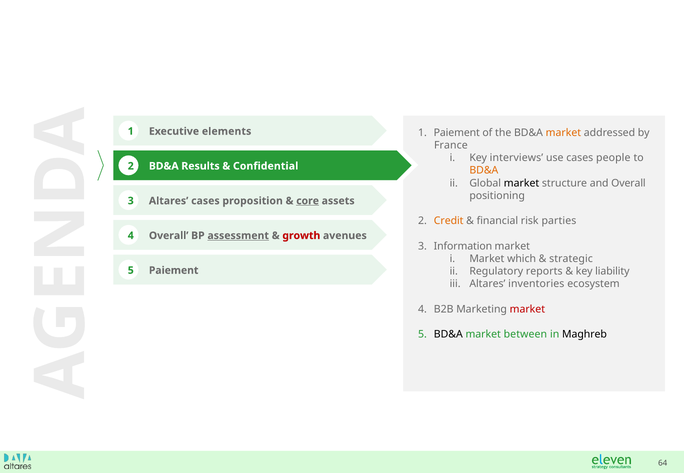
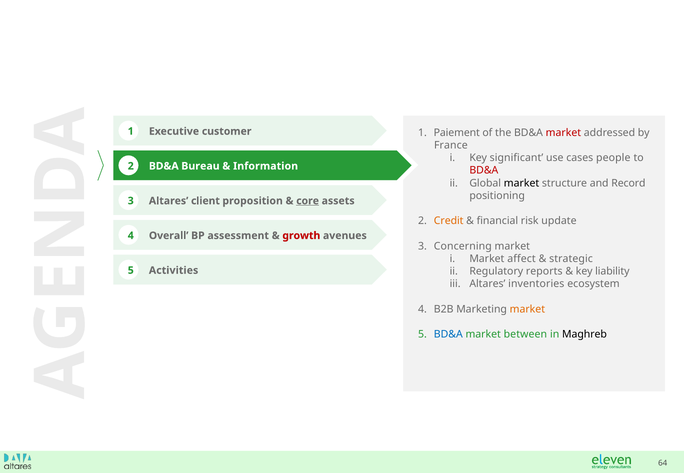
elements: elements -> customer (227, 131)
market colour: orange -> red (563, 133)
interviews: interviews -> significant (516, 158)
Results: Results -> Bureau (200, 166)
Confidential: Confidential -> Information (266, 166)
BD&A colour: orange -> red (484, 171)
and Overall: Overall -> Record (628, 183)
Altares cases: cases -> client (205, 201)
parties: parties -> update (559, 221)
assessment underline: present -> none (238, 236)
Information: Information -> Concerning (463, 246)
which: which -> affect (522, 259)
Paiement: Paiement -> Activities (174, 271)
market colour: red -> orange (527, 310)
BD&A colour: black -> blue (448, 335)
